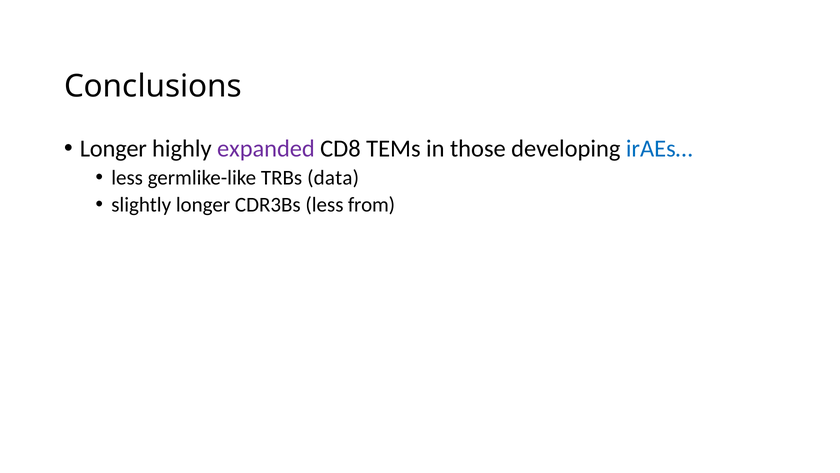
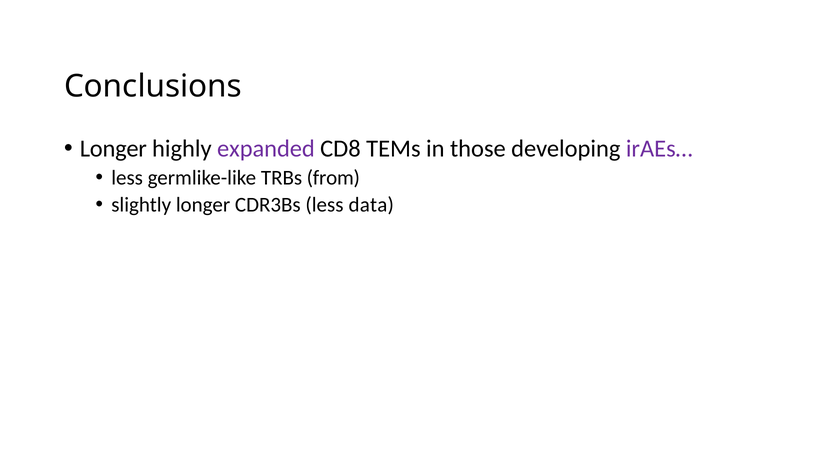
irAEs… colour: blue -> purple (659, 148)
data: data -> from (333, 177)
from: from -> data (371, 204)
